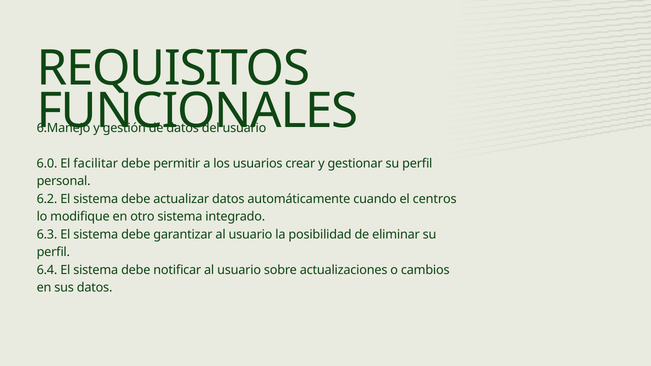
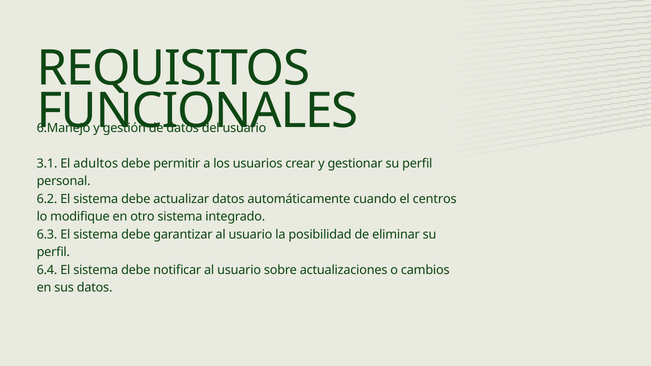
6.0: 6.0 -> 3.1 (47, 164)
facilitar: facilitar -> adultos (96, 164)
